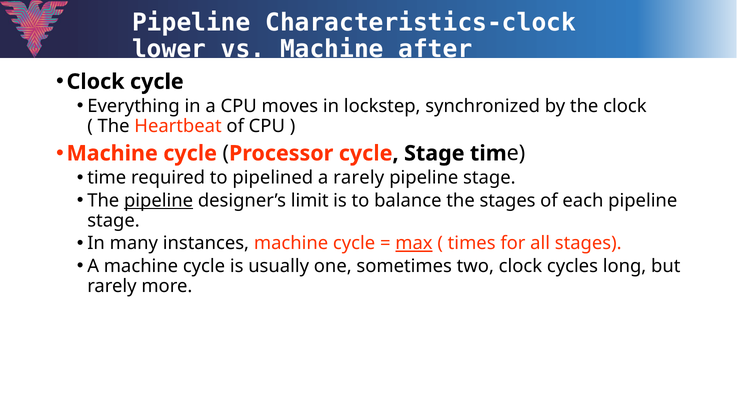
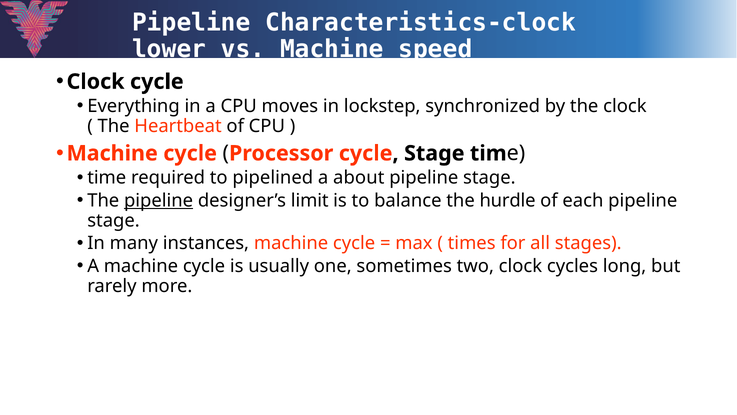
after: after -> speed (435, 49)
a rarely: rarely -> about (359, 178)
the stages: stages -> hurdle (508, 200)
max underline: present -> none (414, 243)
